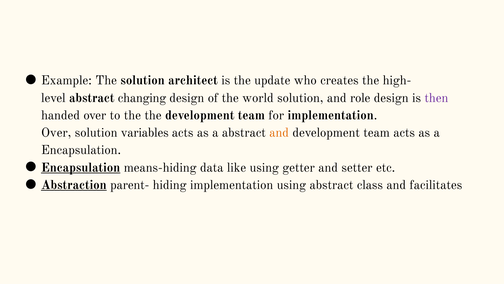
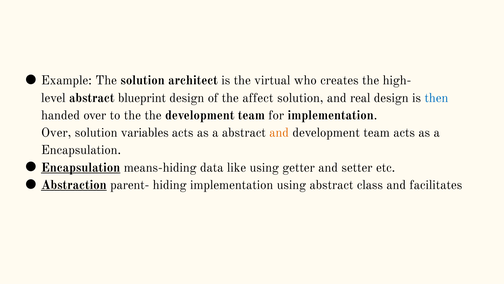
update: update -> virtual (272, 80)
changing: changing -> blueprint (142, 98)
world: world -> affect (258, 98)
role: role -> real (360, 98)
then colour: purple -> blue (436, 98)
